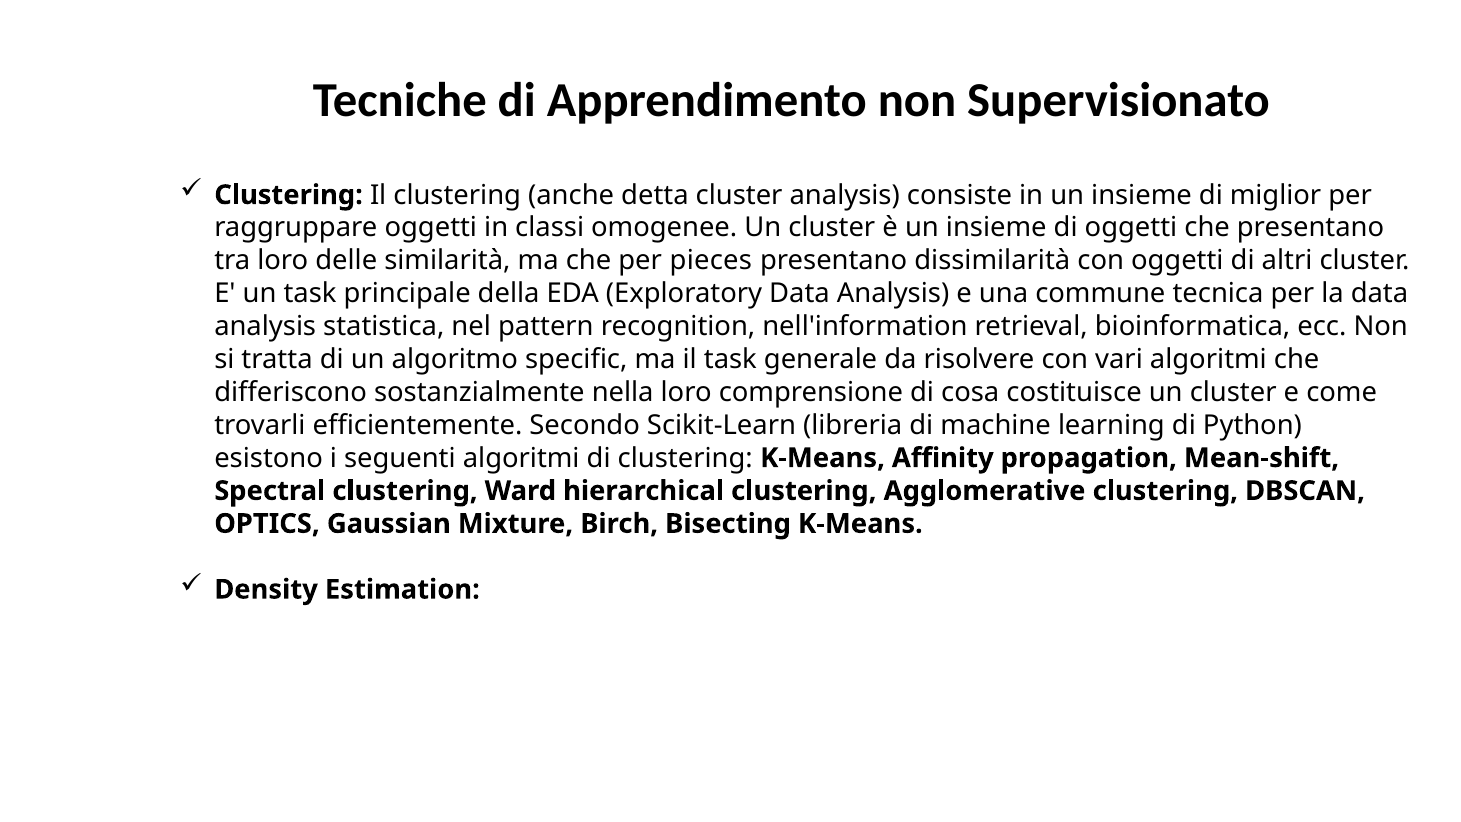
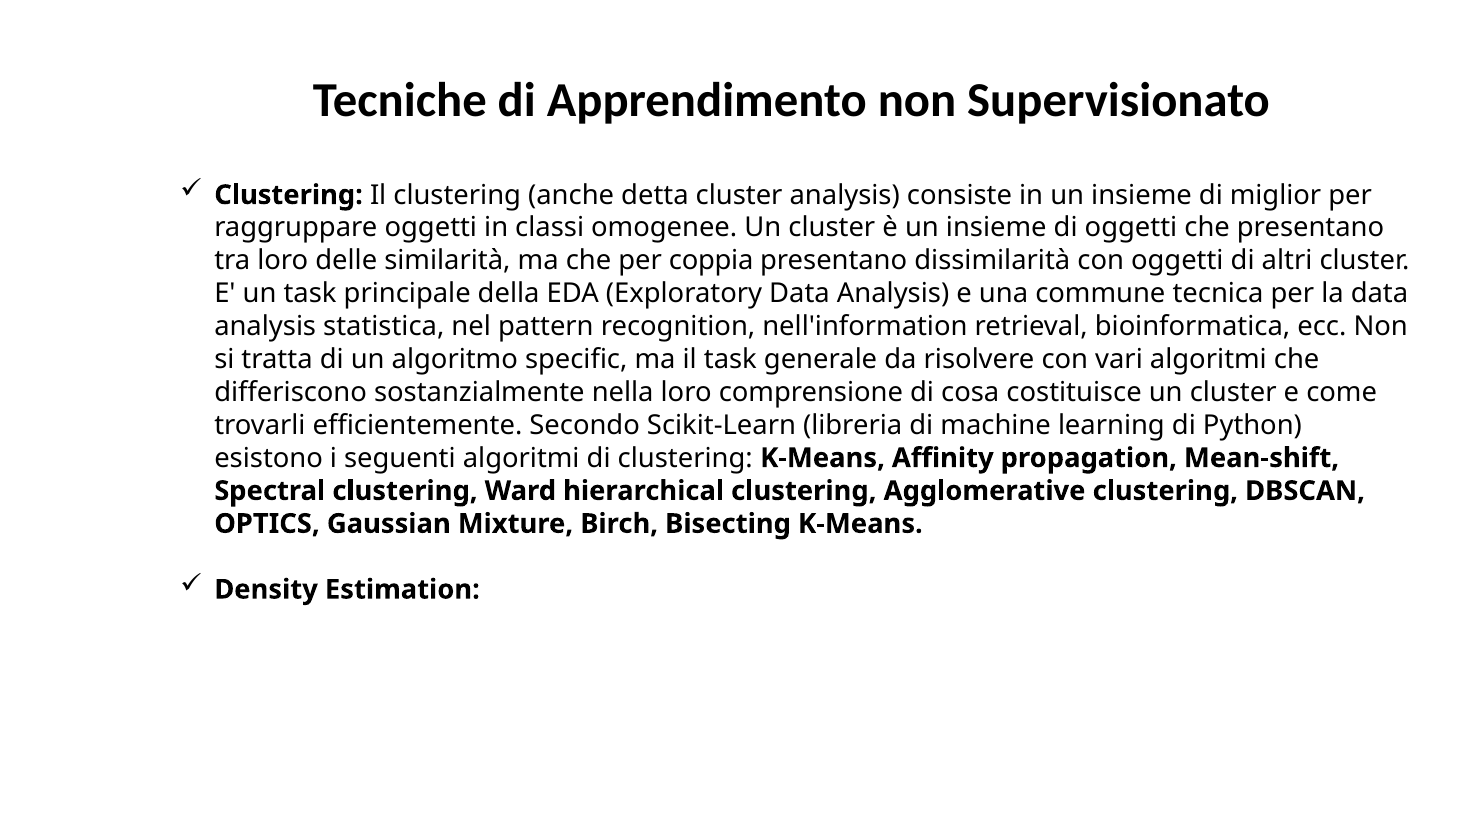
pieces: pieces -> coppia (711, 261)
